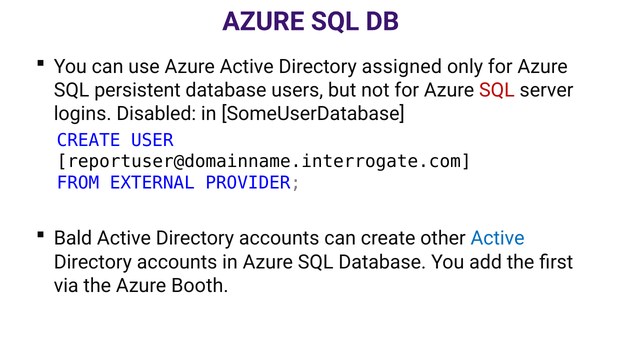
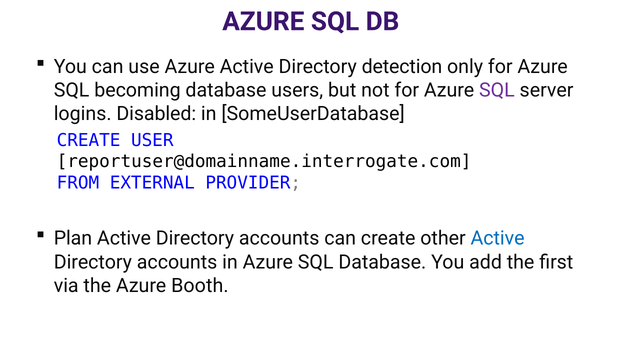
assigned: assigned -> detection (402, 67)
persistent: persistent -> becoming (137, 90)
SQL colour: red -> purple (497, 90)
Bald: Bald -> Plan (73, 238)
